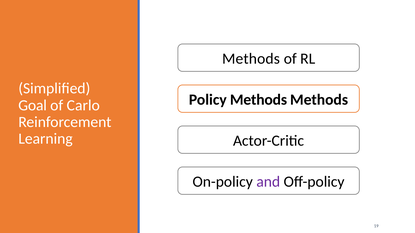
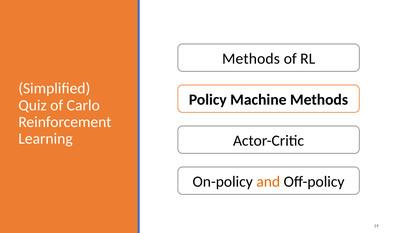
Policy Methods: Methods -> Machine (258, 100)
Goal: Goal -> Quiz (33, 105)
and colour: purple -> orange (268, 182)
